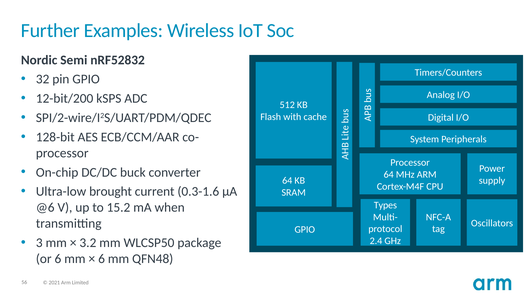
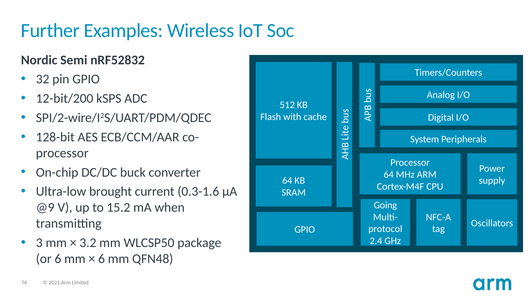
Types: Types -> Going (385, 205)
@6: @6 -> @9 (45, 208)
